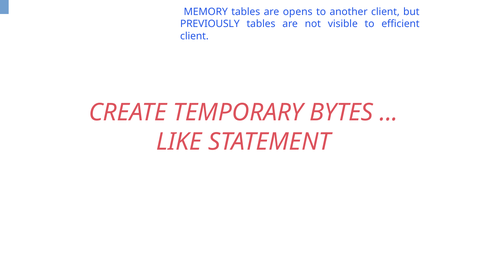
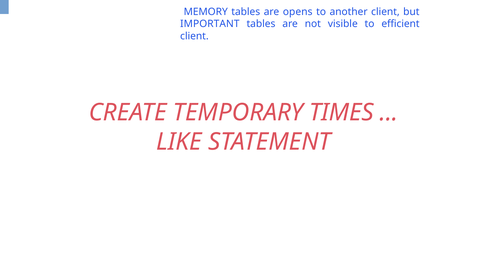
PREVIOUSLY: PREVIOUSLY -> IMPORTANT (210, 24)
BYTES: BYTES -> TIMES (342, 112)
